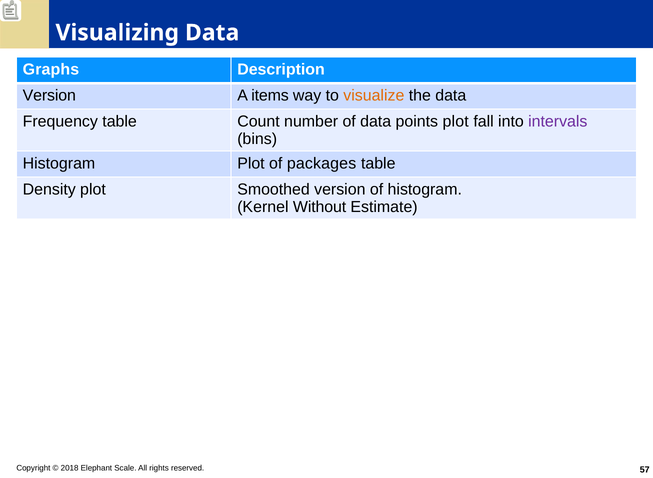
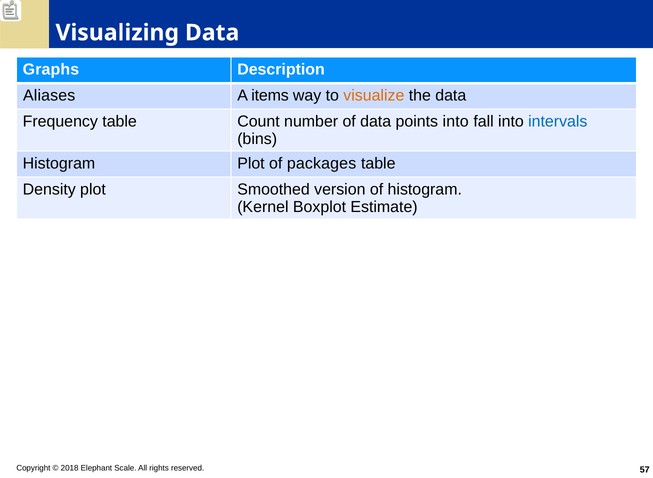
Version: Version -> Aliases (49, 95)
points plot: plot -> into (456, 121)
intervals colour: purple -> blue (558, 121)
Without: Without -> Boxplot (320, 207)
